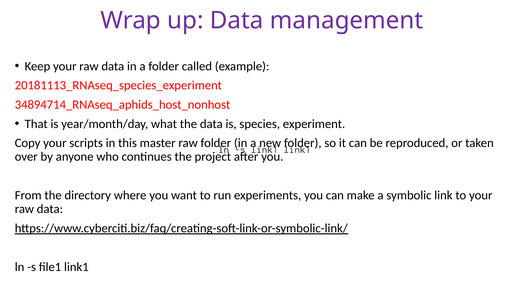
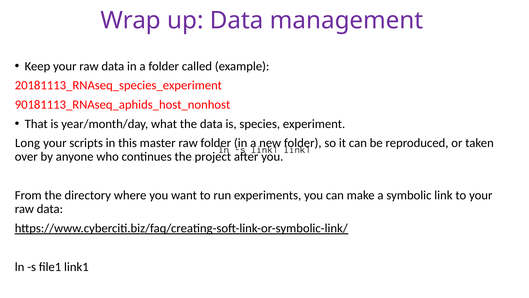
34894714_RNAseq_aphids_host_nonhost: 34894714_RNAseq_aphids_host_nonhost -> 90181113_RNAseq_aphids_host_nonhost (123, 105)
Copy: Copy -> Long (28, 143)
